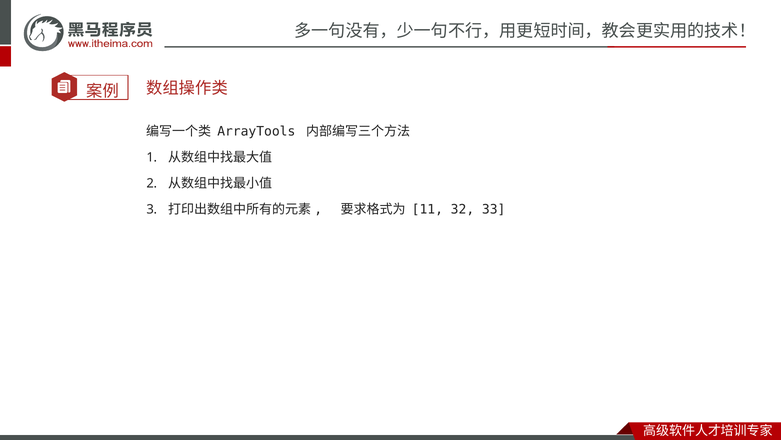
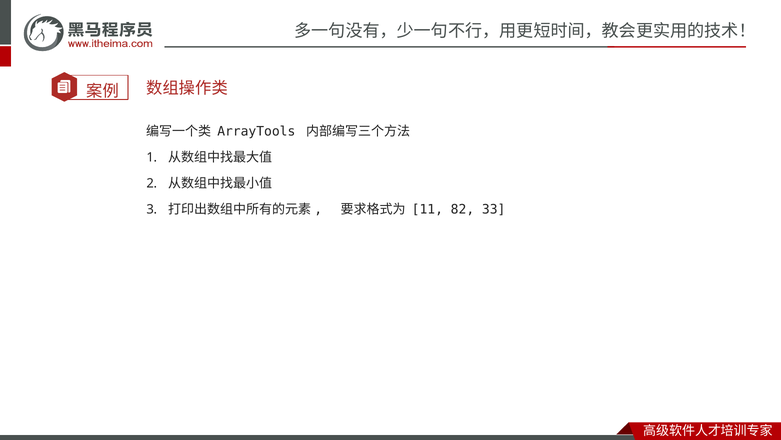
32: 32 -> 82 (462, 209)
